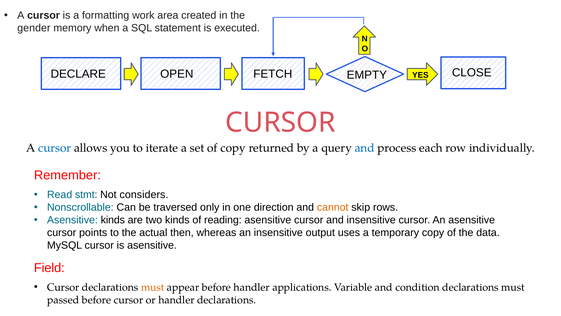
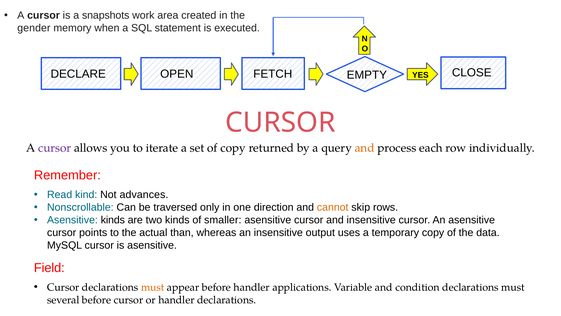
formatting: formatting -> snapshots (106, 15)
cursor colour: blue -> purple (55, 148)
and colour: blue -> orange (365, 148)
stmt: stmt -> kind (86, 195)
considers: considers -> advances (144, 195)
reading: reading -> smaller (223, 220)
then: then -> than (182, 232)
passed: passed -> several (63, 299)
